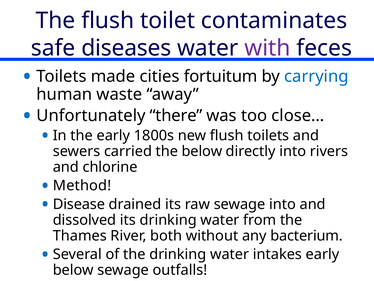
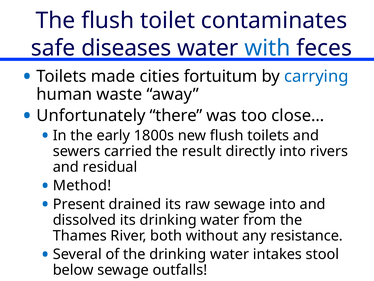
with colour: purple -> blue (267, 48)
the below: below -> result (202, 151)
chlorine: chlorine -> residual (110, 167)
Disease: Disease -> Present (79, 204)
bacterium: bacterium -> resistance (307, 235)
intakes early: early -> stool (322, 254)
